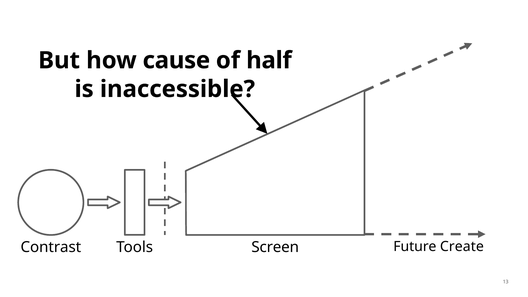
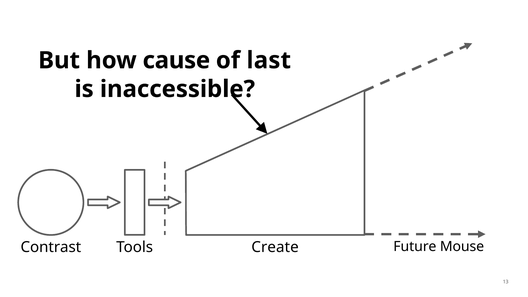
half: half -> last (269, 60)
Create: Create -> Mouse (462, 247)
Screen: Screen -> Create (275, 247)
